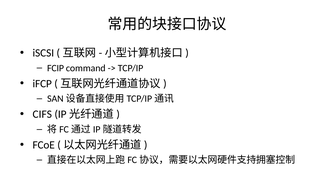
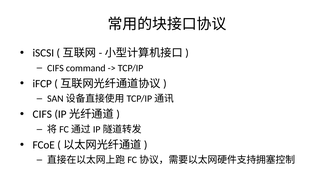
FCIP: FCIP -> CIFS (55, 68)
